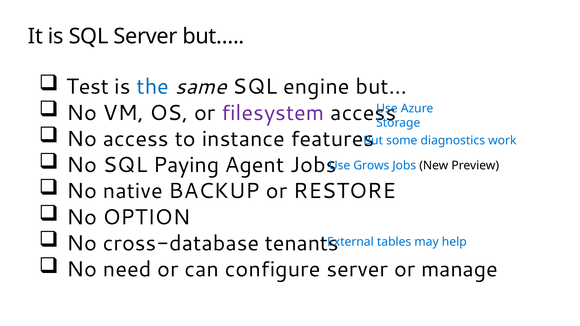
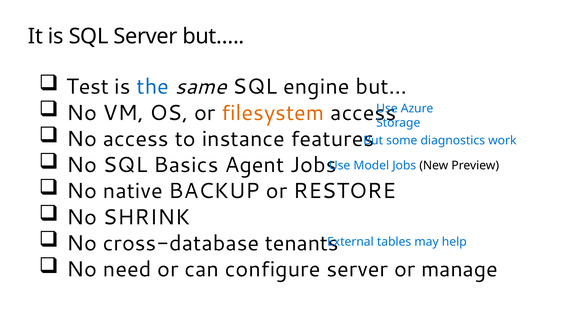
filesystem colour: purple -> orange (273, 113)
Paying: Paying -> Basics (186, 165)
Grows: Grows -> Model (371, 166)
OPTION: OPTION -> SHRINK (147, 217)
